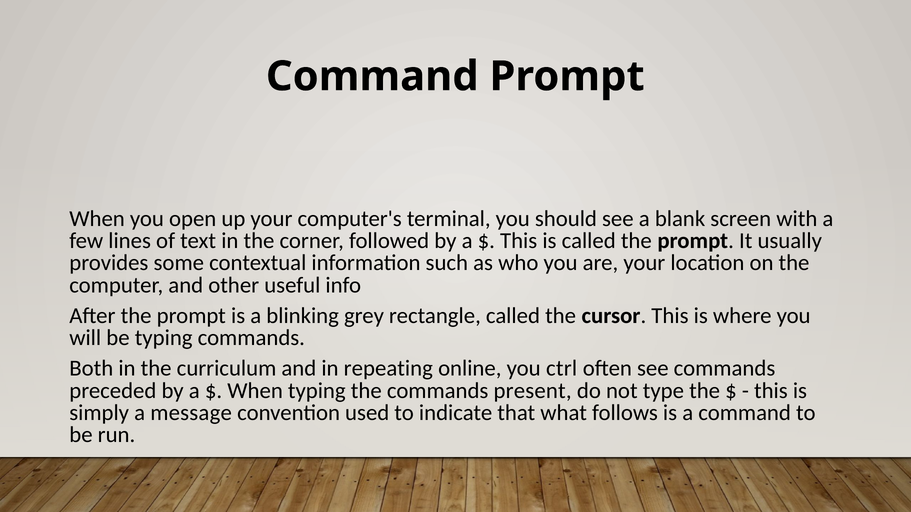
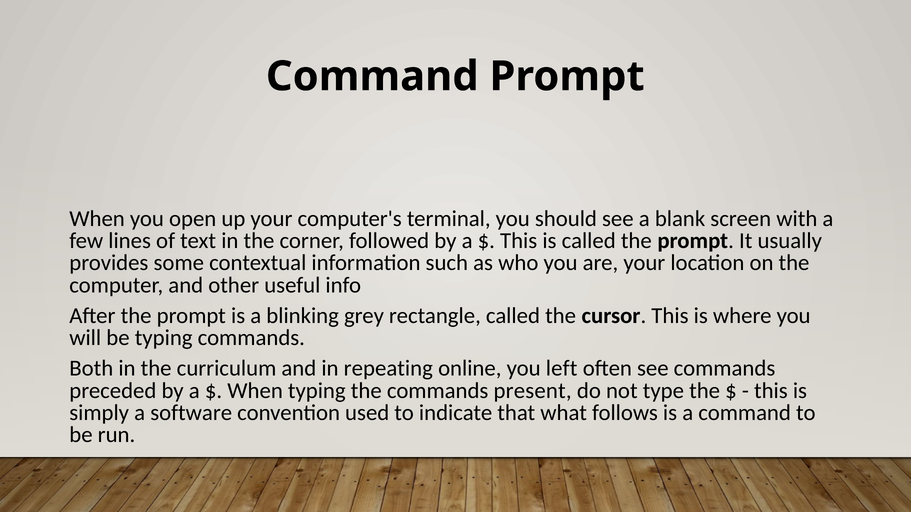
ctrl: ctrl -> left (562, 369)
message: message -> software (191, 413)
